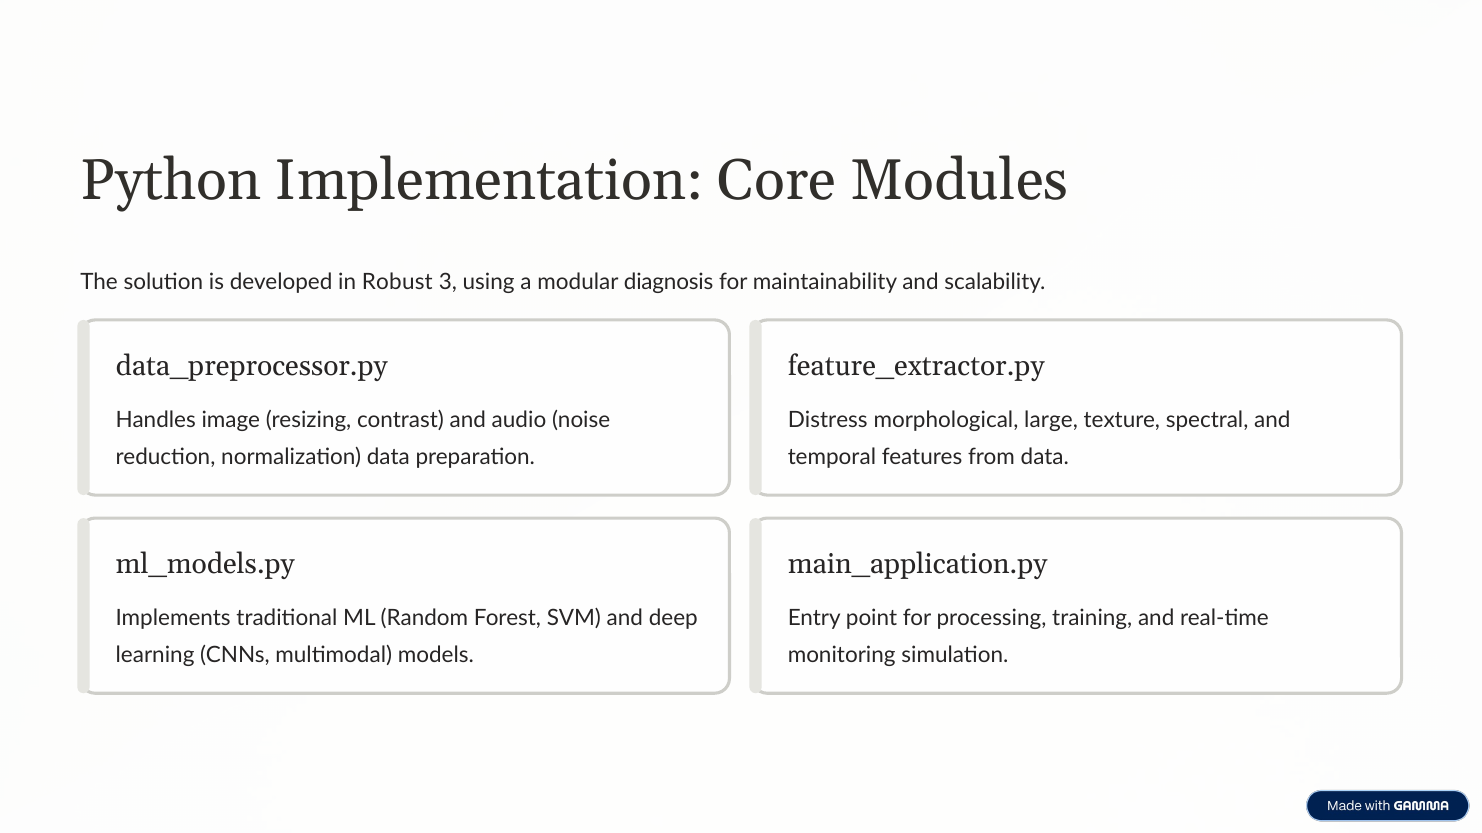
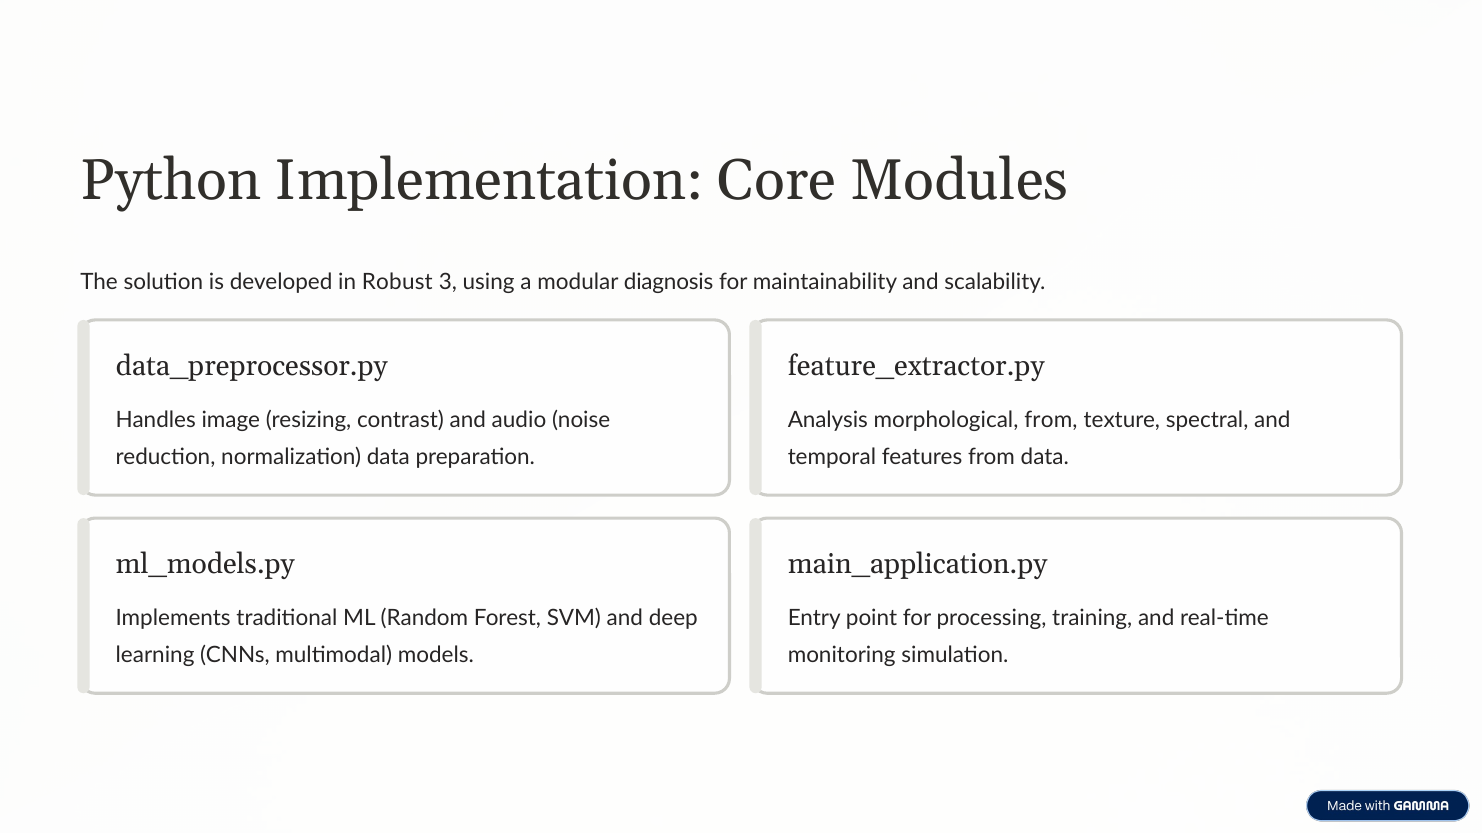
Distress: Distress -> Analysis (828, 421)
morphological large: large -> from (1051, 421)
